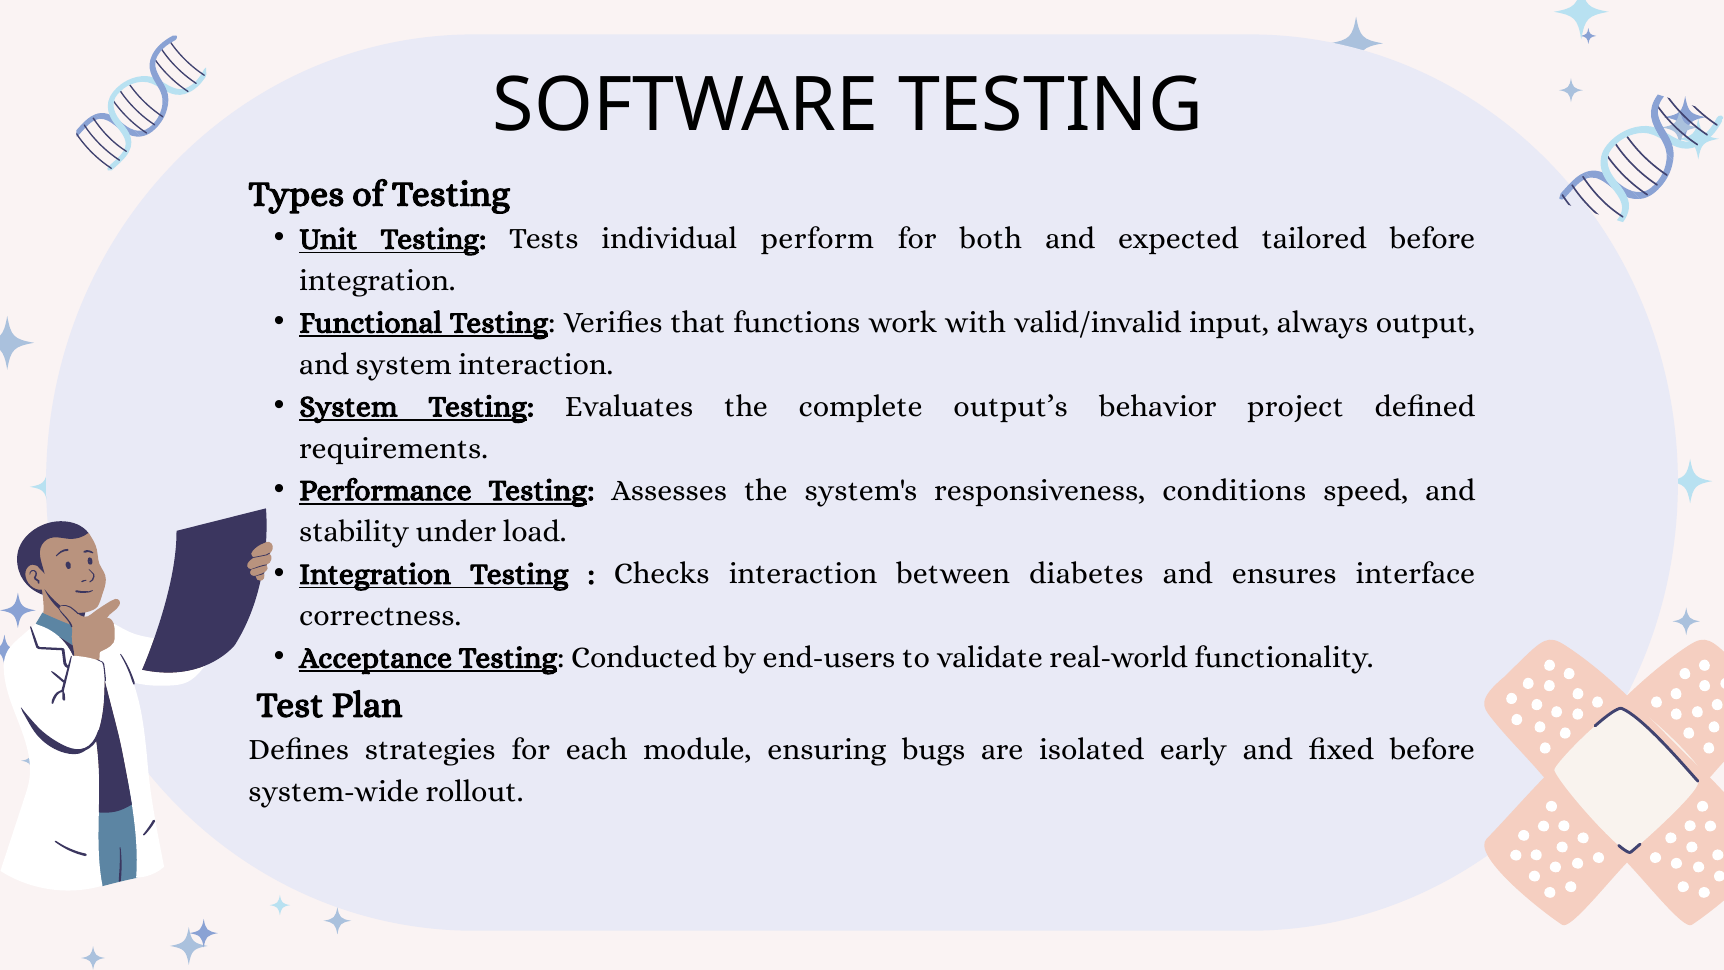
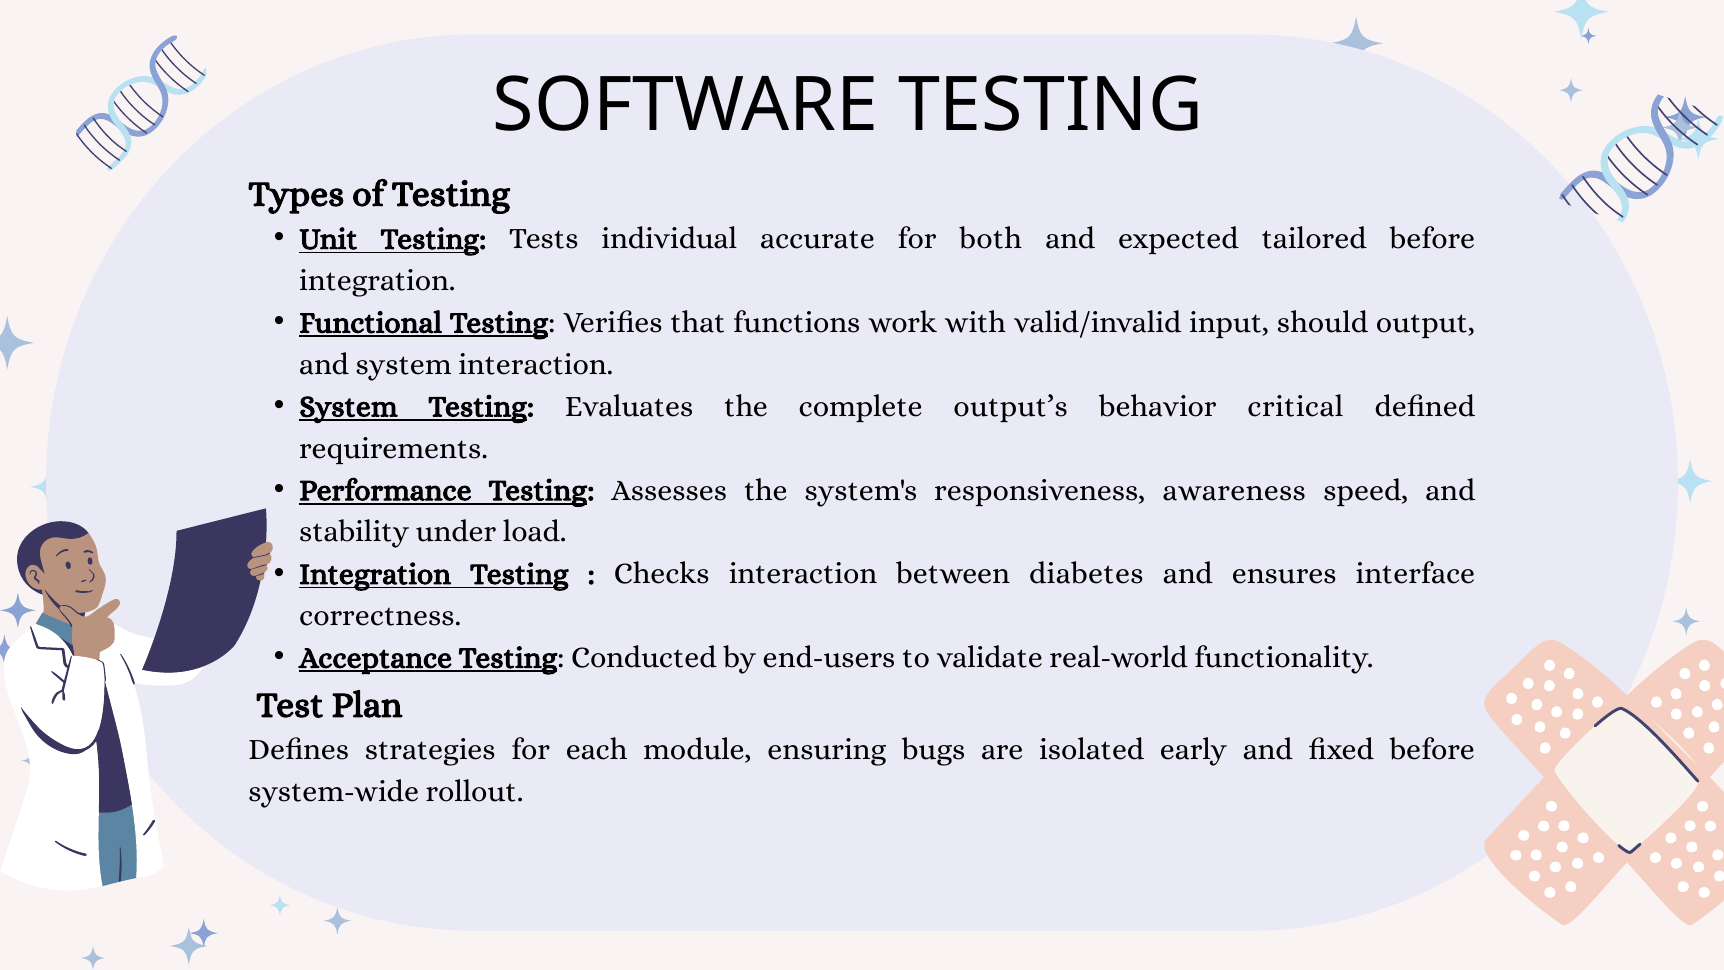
perform: perform -> accurate (818, 239)
always: always -> should (1323, 323)
project: project -> critical (1295, 406)
conditions: conditions -> awareness (1234, 490)
